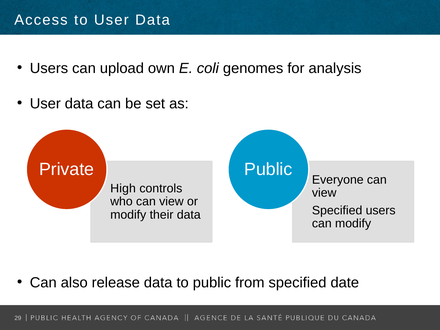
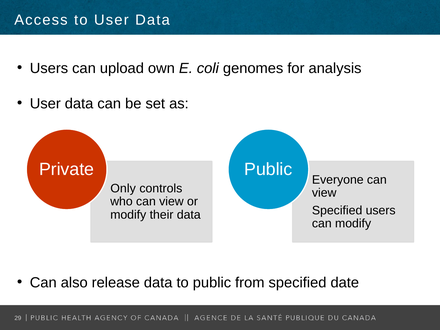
High: High -> Only (123, 188)
